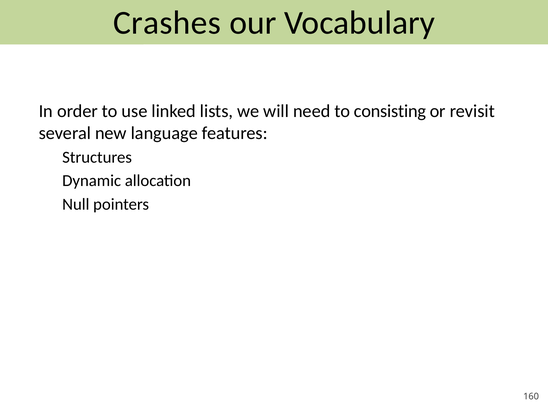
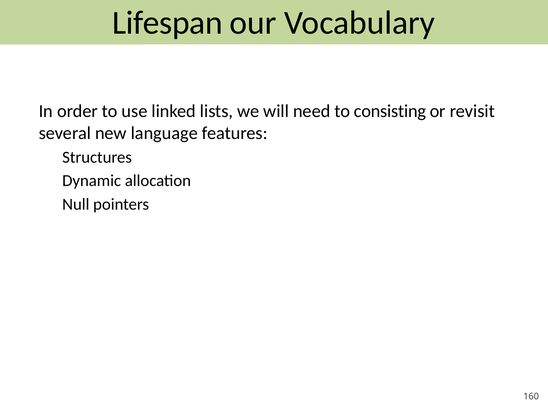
Crashes: Crashes -> Lifespan (167, 23)
